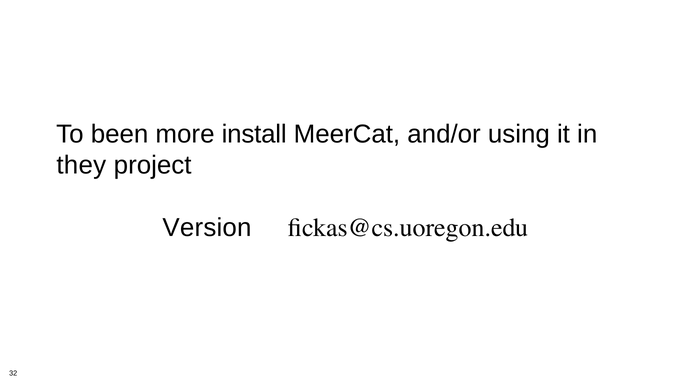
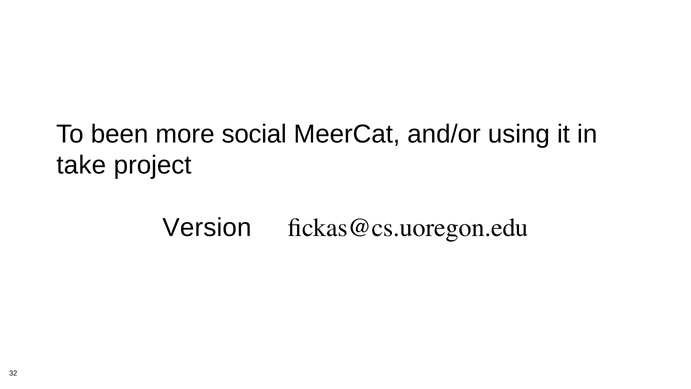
install: install -> social (254, 134)
they: they -> take (81, 165)
